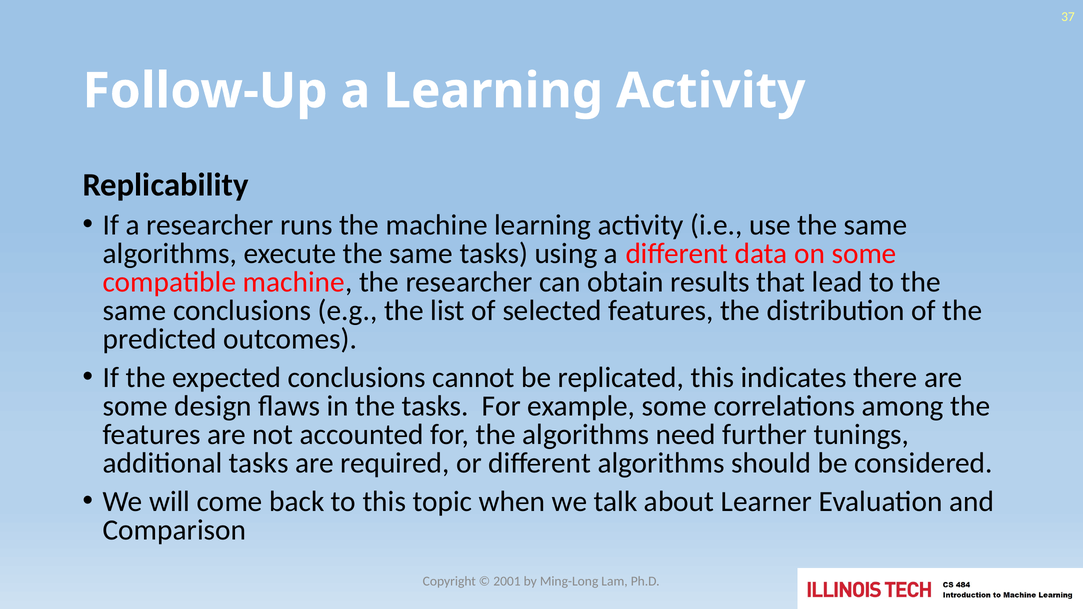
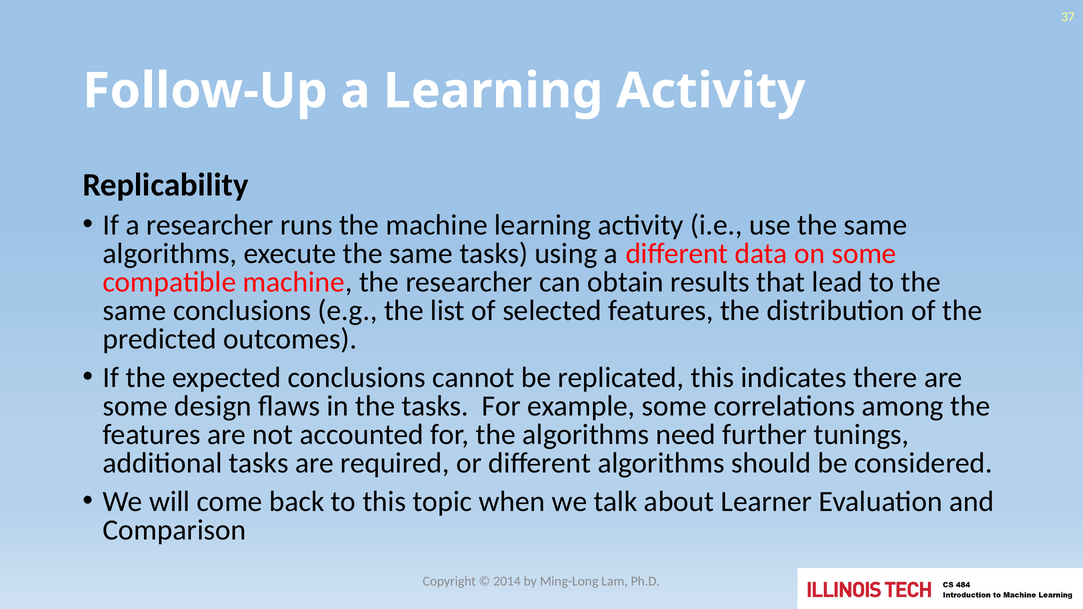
2001: 2001 -> 2014 (507, 582)
